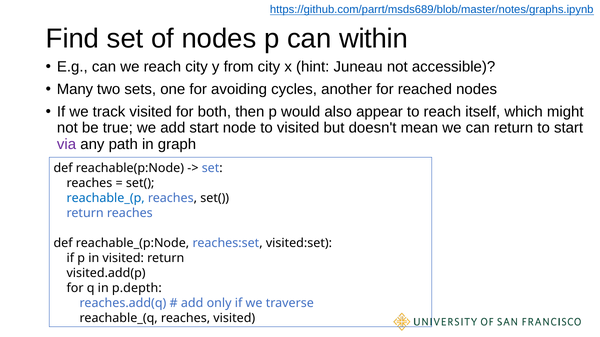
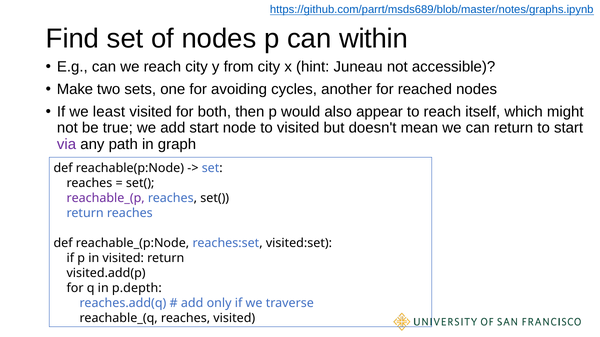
Many: Many -> Make (75, 89)
track: track -> least (109, 112)
reachable_(p colour: blue -> purple (106, 198)
